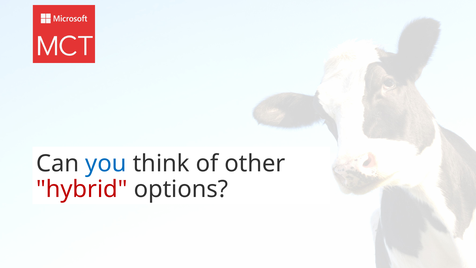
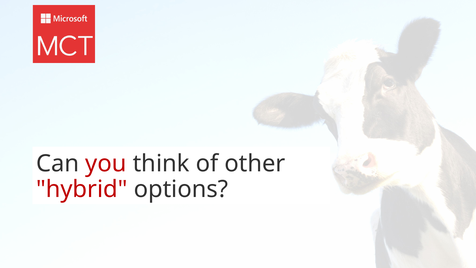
you colour: blue -> red (106, 163)
